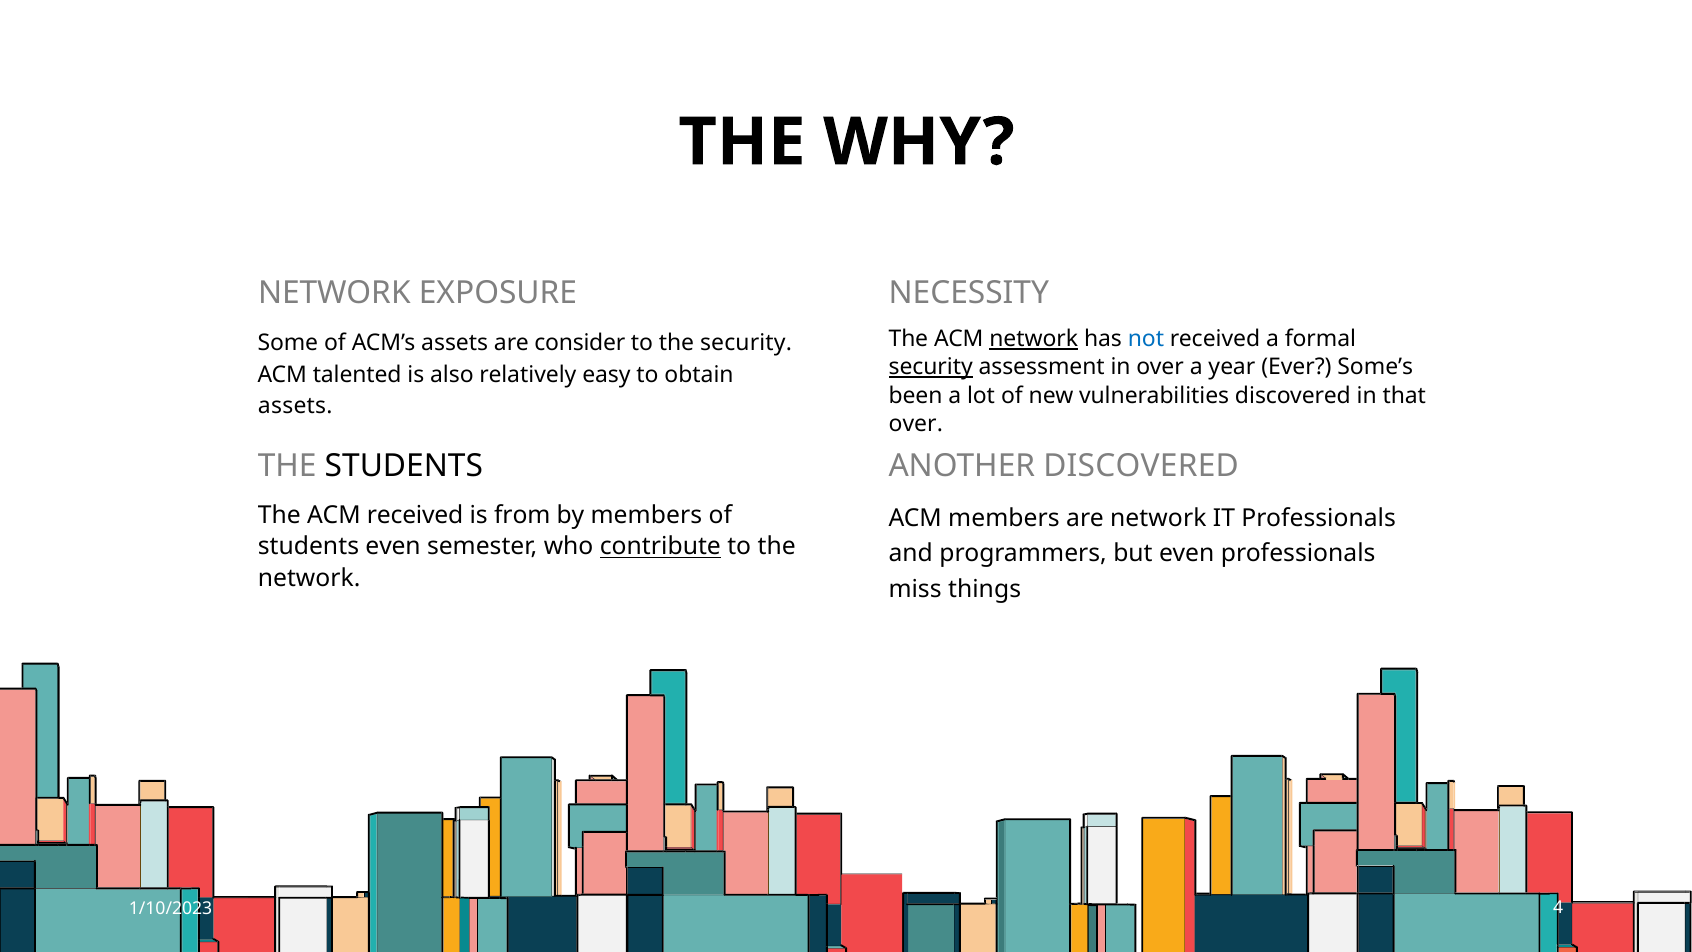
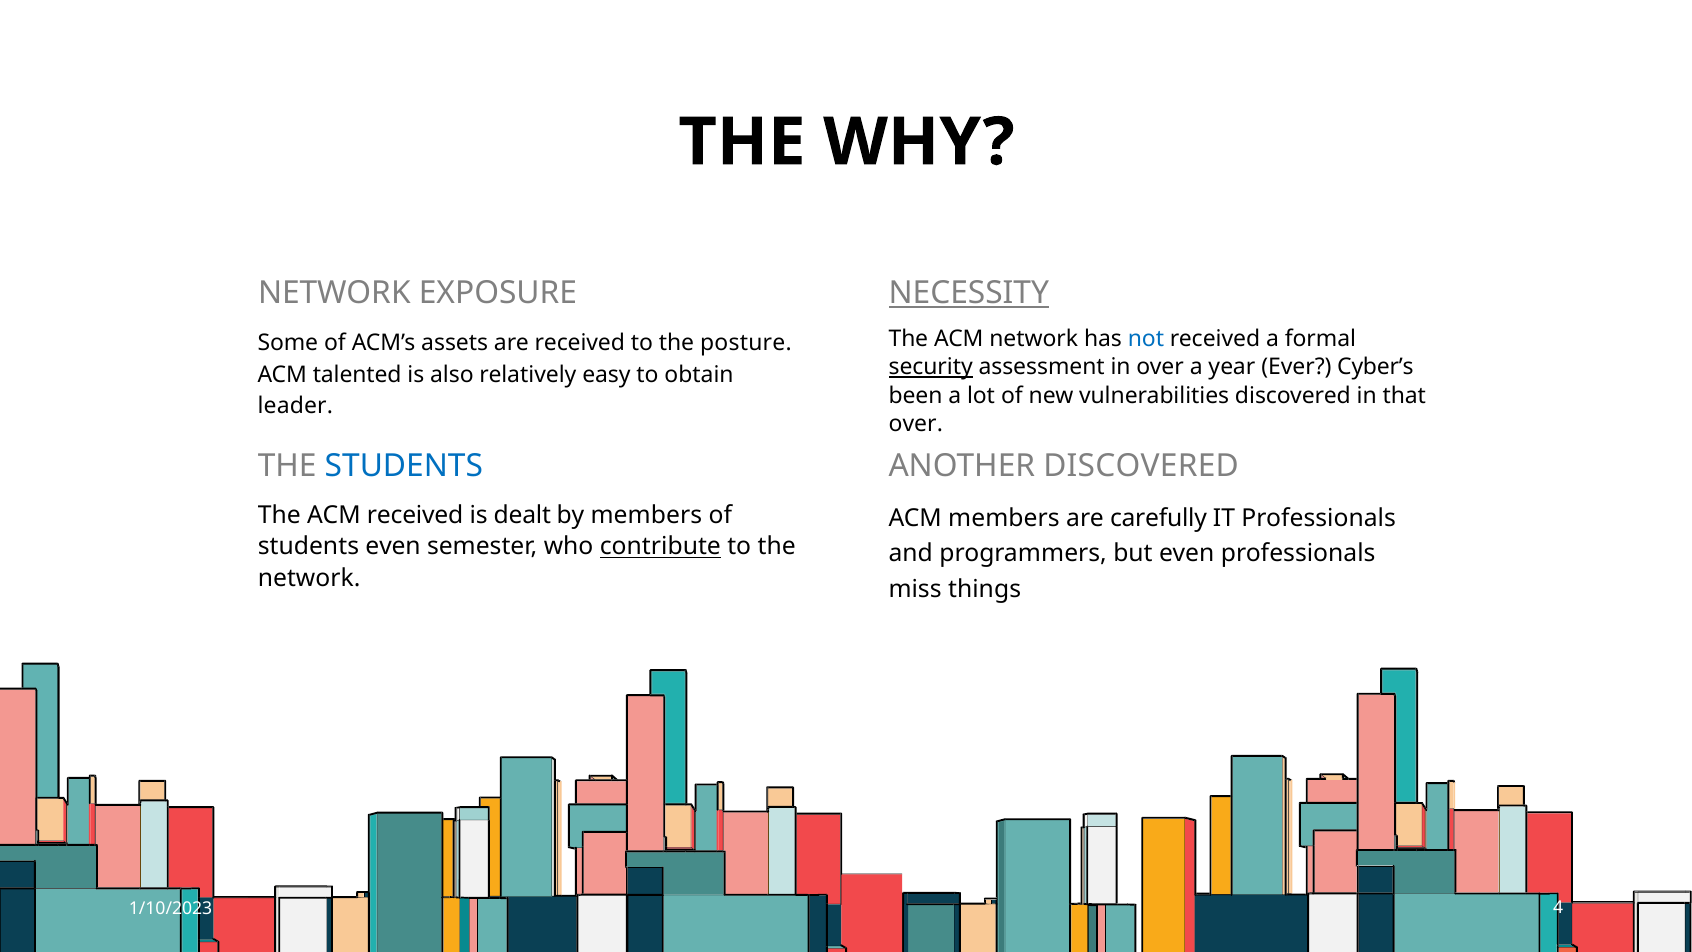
NECESSITY underline: none -> present (969, 293)
network underline: present -> none (1034, 339)
are consider: consider -> received (580, 343)
the security: security -> posture (746, 343)
Some’s: Some’s -> Cyber’s (1375, 367)
assets: assets -> leader (295, 406)
STUDENTS colour: black -> blue (404, 466)
from: from -> dealt (522, 515)
are network: network -> carefully (1158, 518)
